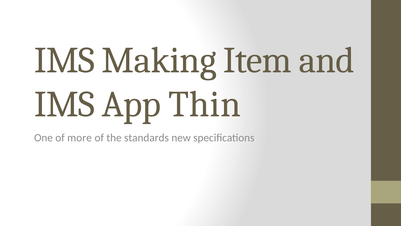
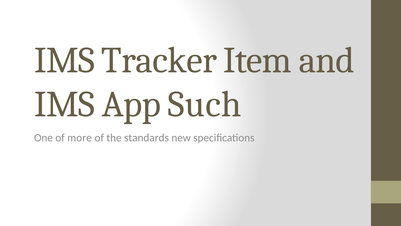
Making: Making -> Tracker (159, 60)
Thin: Thin -> Such (205, 104)
